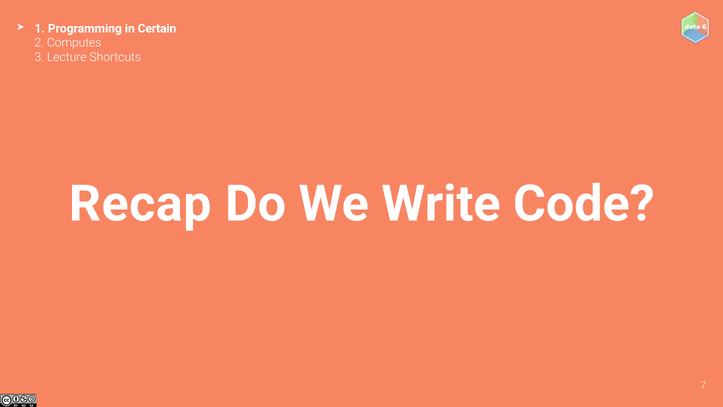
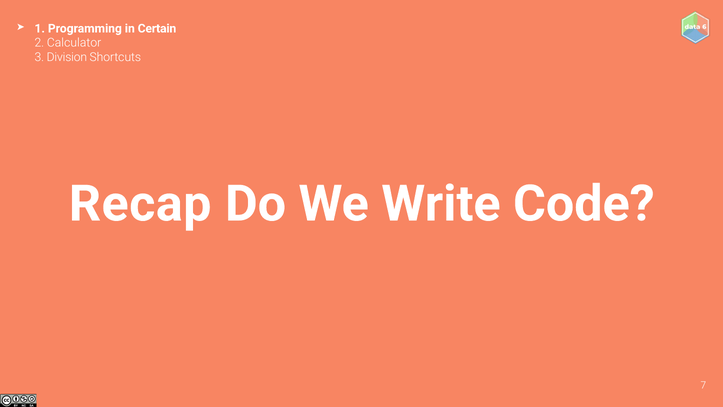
Computes: Computes -> Calculator (74, 43)
Lecture: Lecture -> Division (67, 57)
